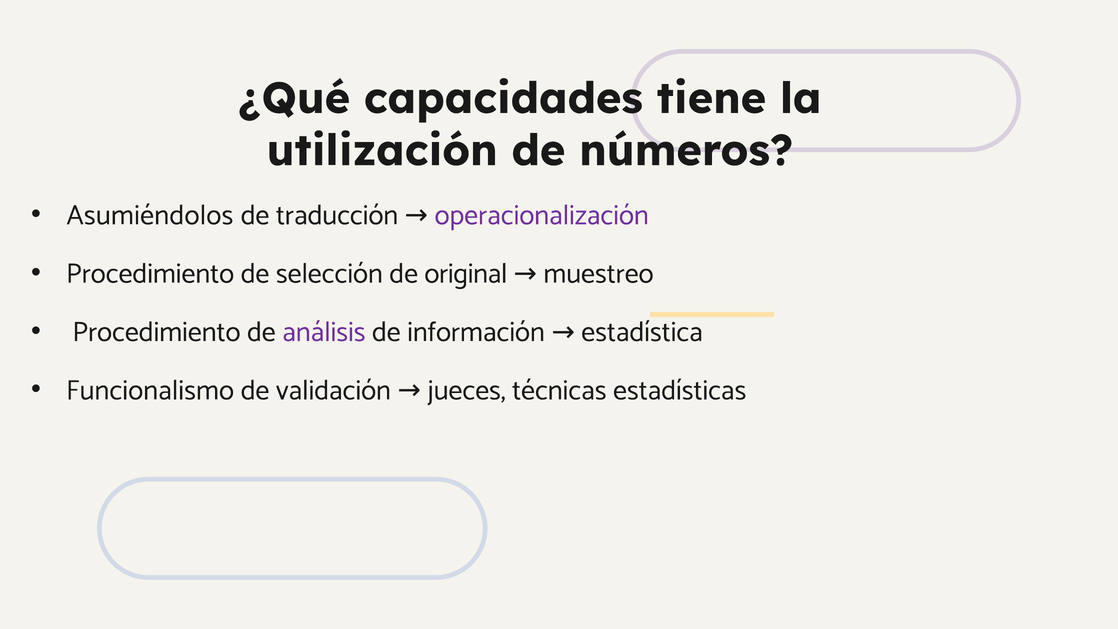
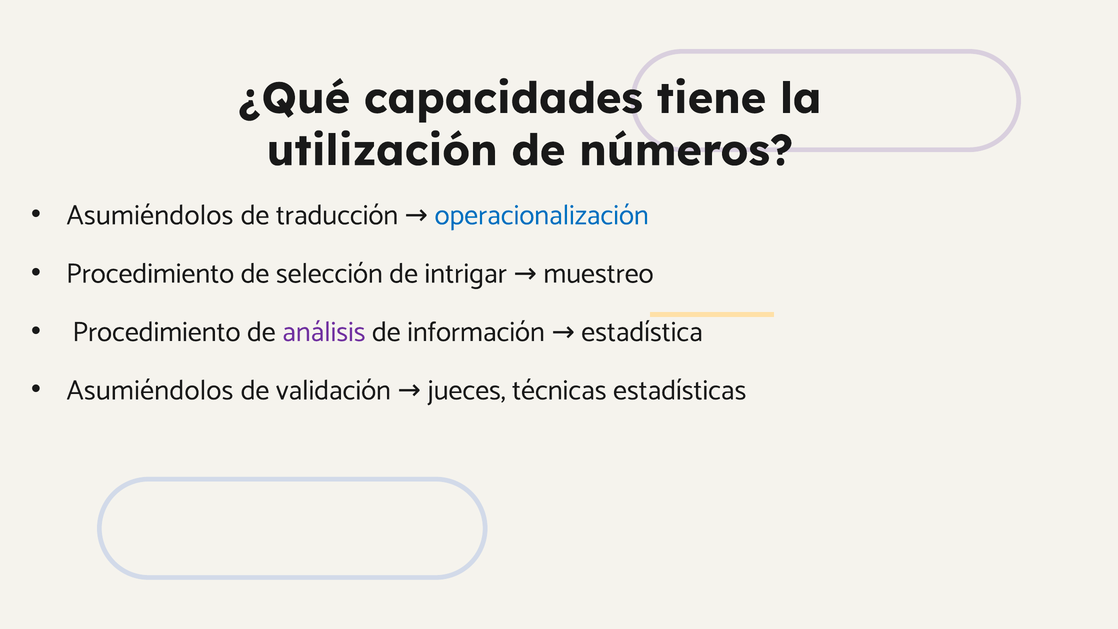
operacionalización colour: purple -> blue (542, 215)
original: original -> intrigar (466, 273)
Funcionalismo: Funcionalismo -> Asumiéndolos (150, 390)
